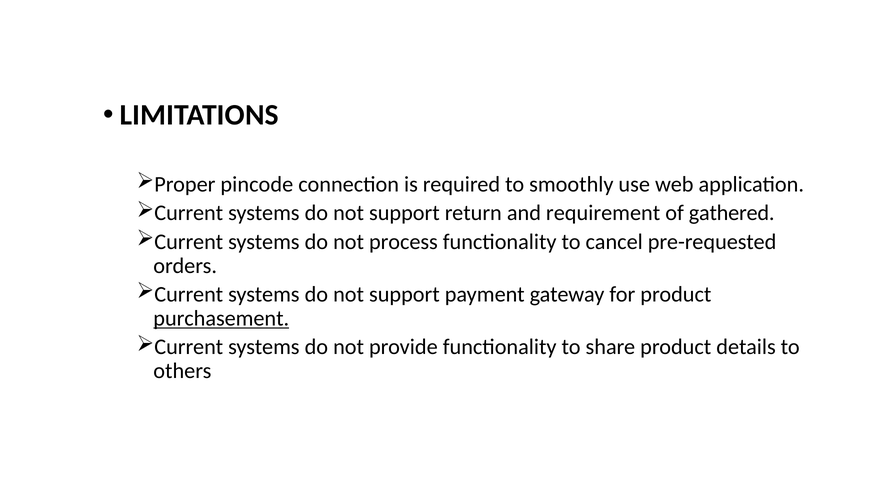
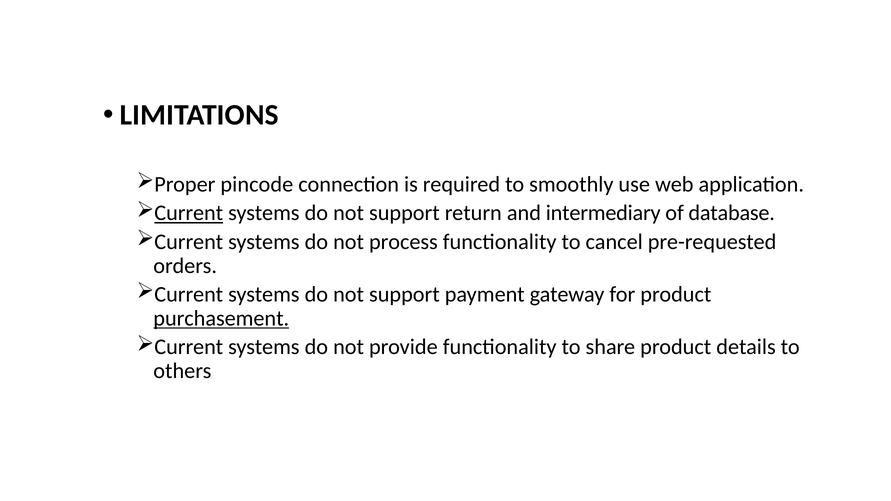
Current underline: none -> present (189, 213)
requirement: requirement -> intermediary (603, 213)
gathered: gathered -> database (732, 213)
